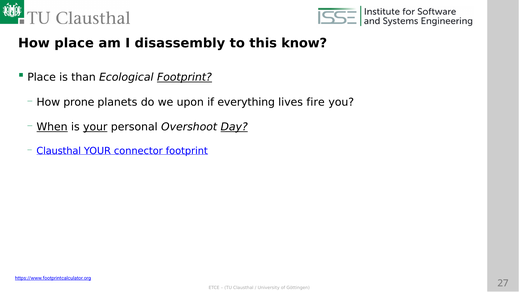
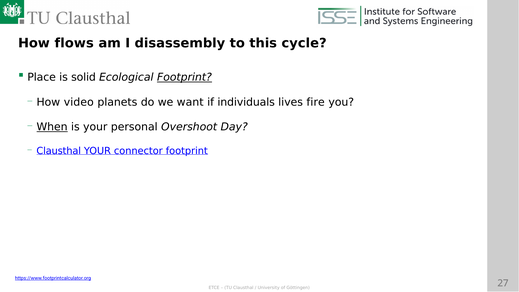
How place: place -> flows (74, 43)
know: know -> cycle (304, 43)
than: than -> solid (84, 77)
prone: prone -> video (79, 102)
upon: upon -> want (190, 102)
everything: everything -> individuals (246, 102)
your underline: present -> none (95, 127)
Day underline: present -> none (234, 127)
